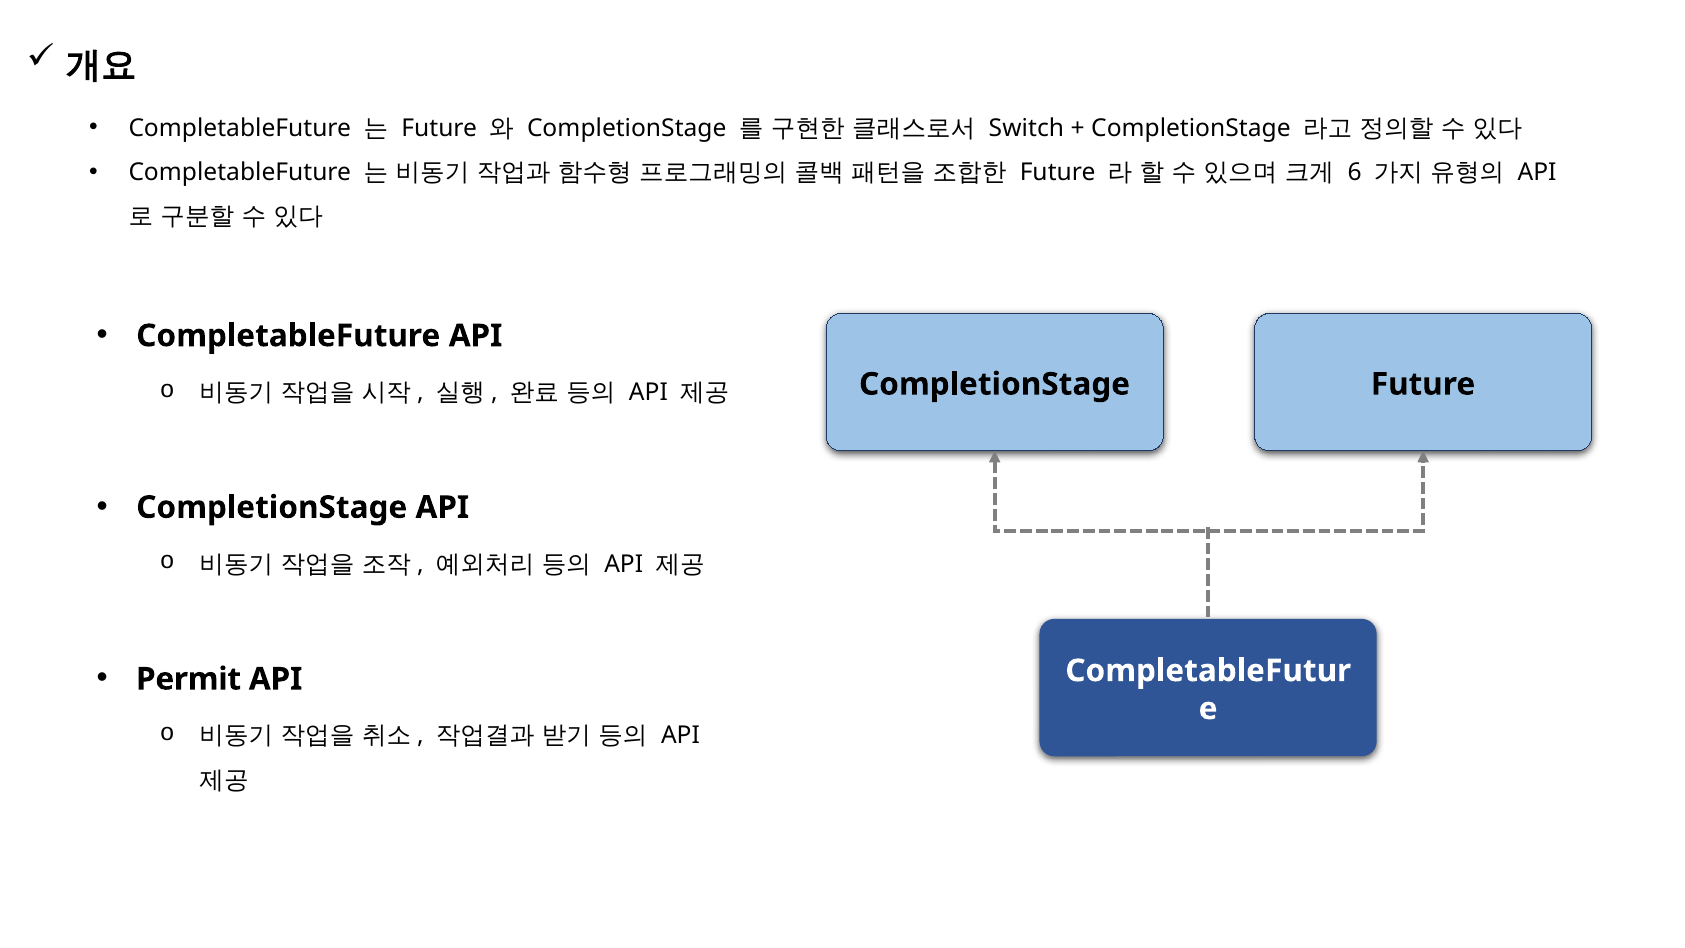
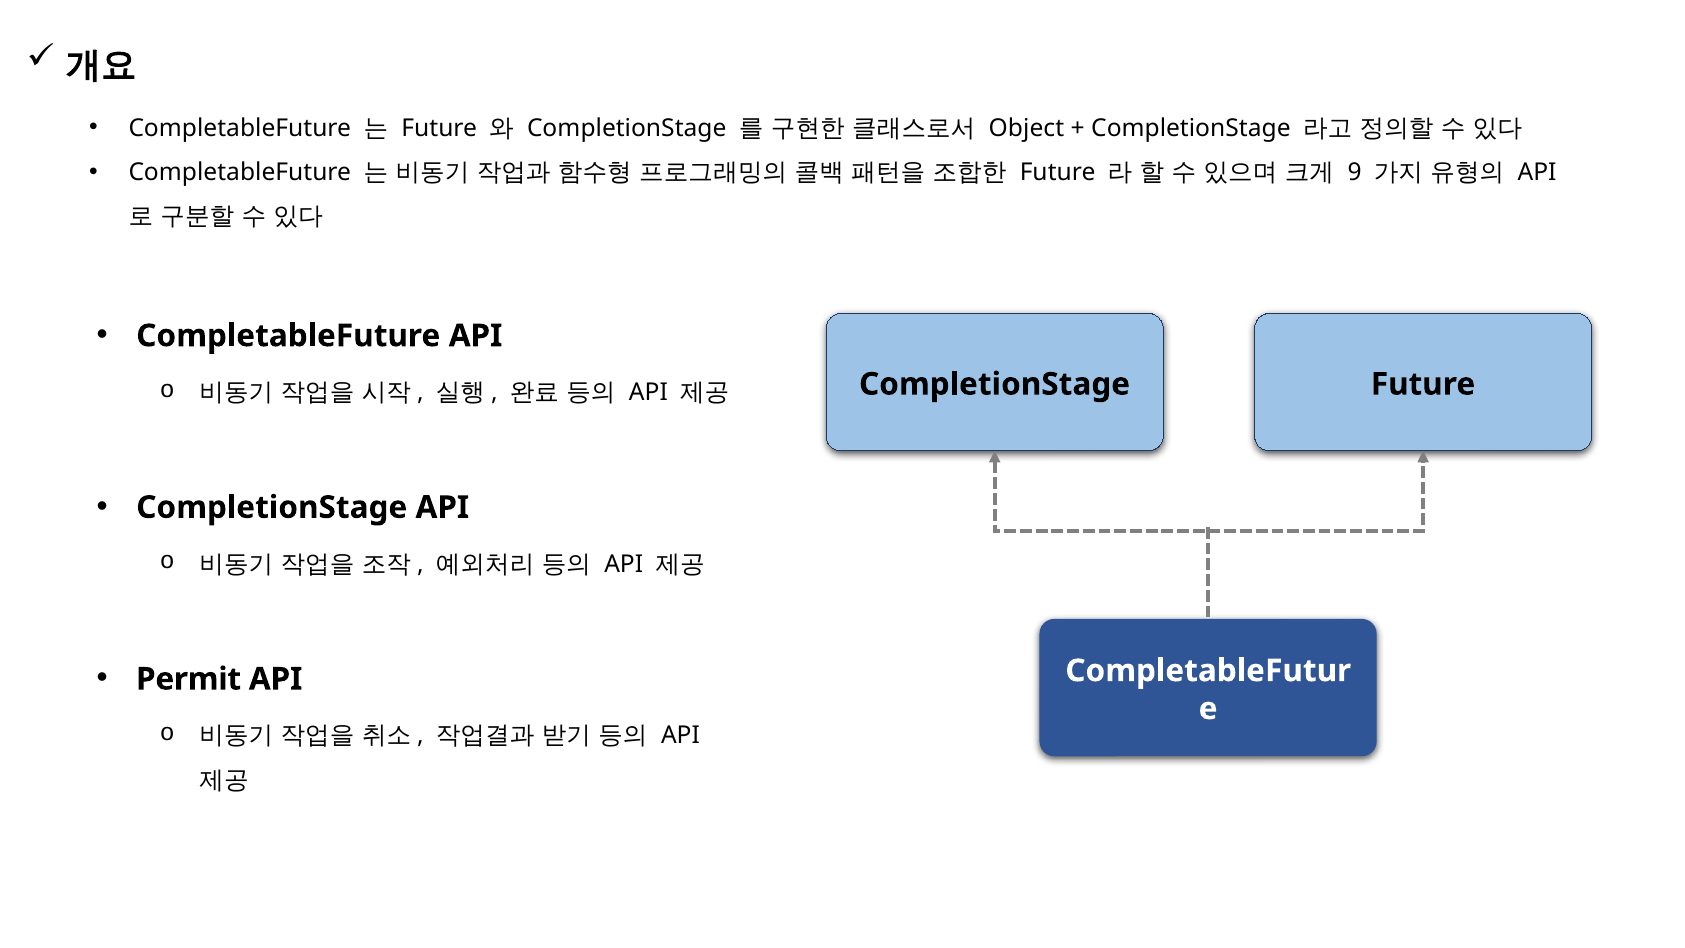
Switch: Switch -> Object (1026, 128)
6: 6 -> 9 (1355, 172)
